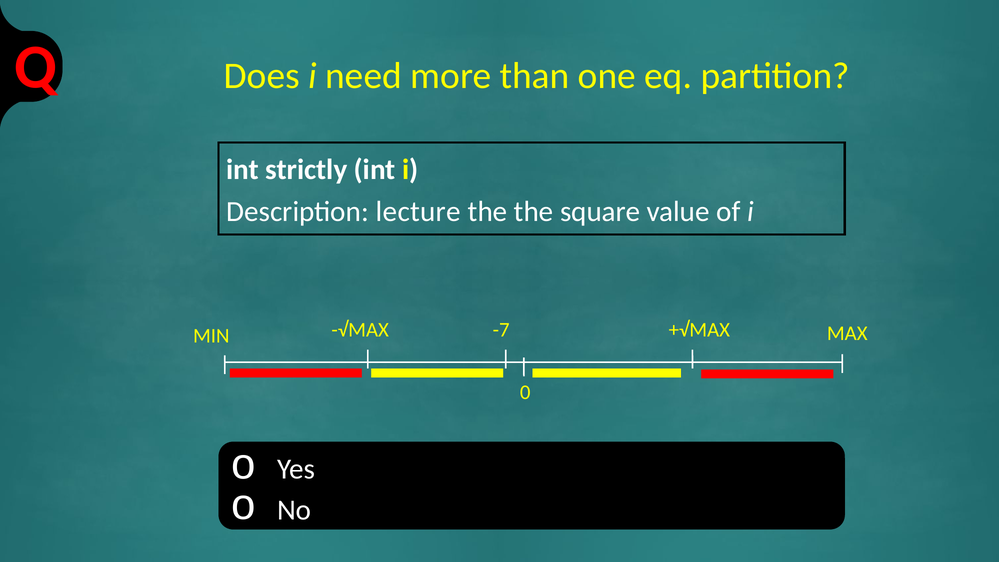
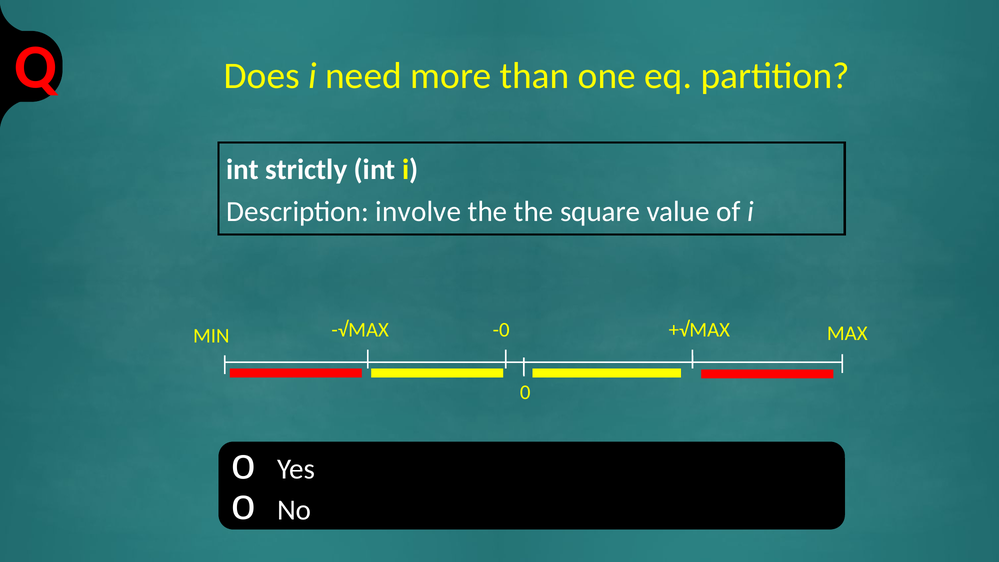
lecture: lecture -> involve (418, 212)
-7: -7 -> -0 (501, 330)
